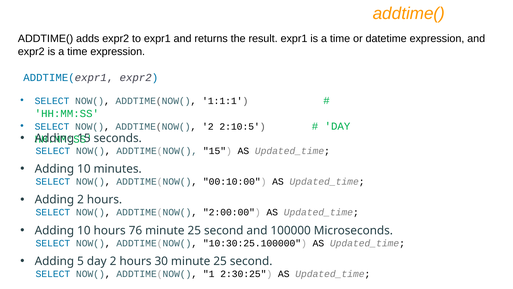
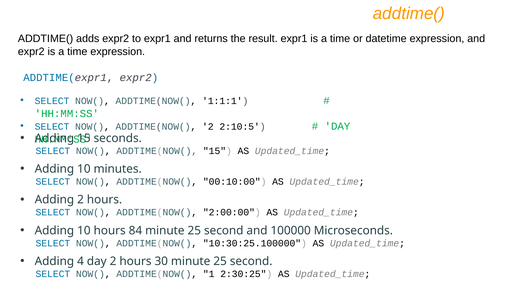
76: 76 -> 84 (135, 230)
5: 5 -> 4 (81, 261)
